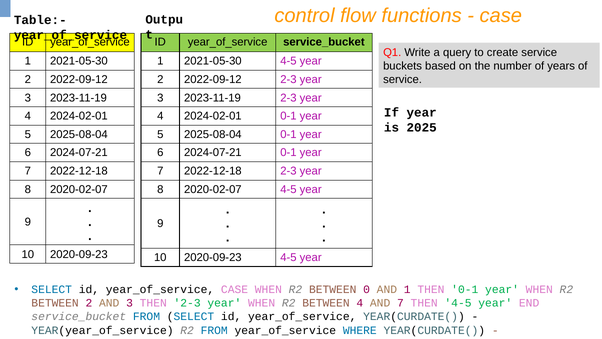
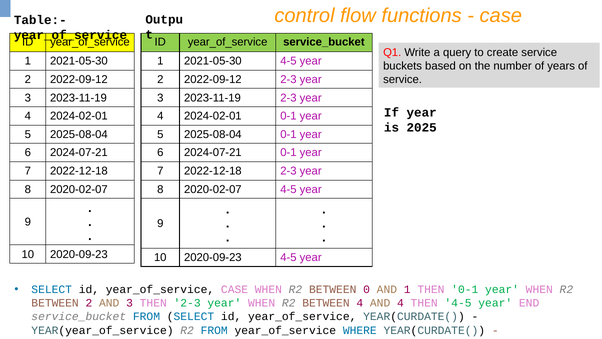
AND 7: 7 -> 4 (400, 303)
